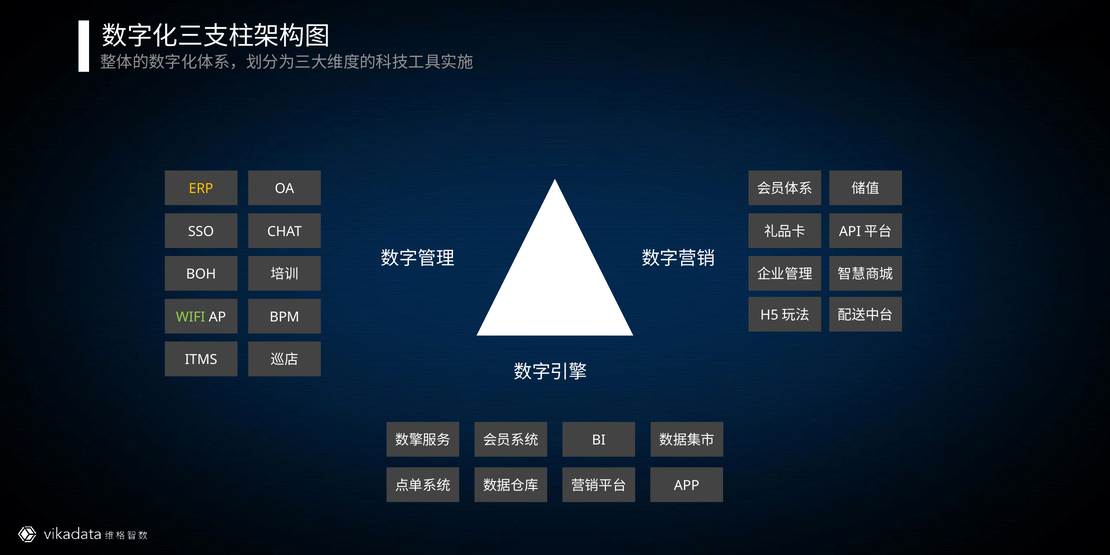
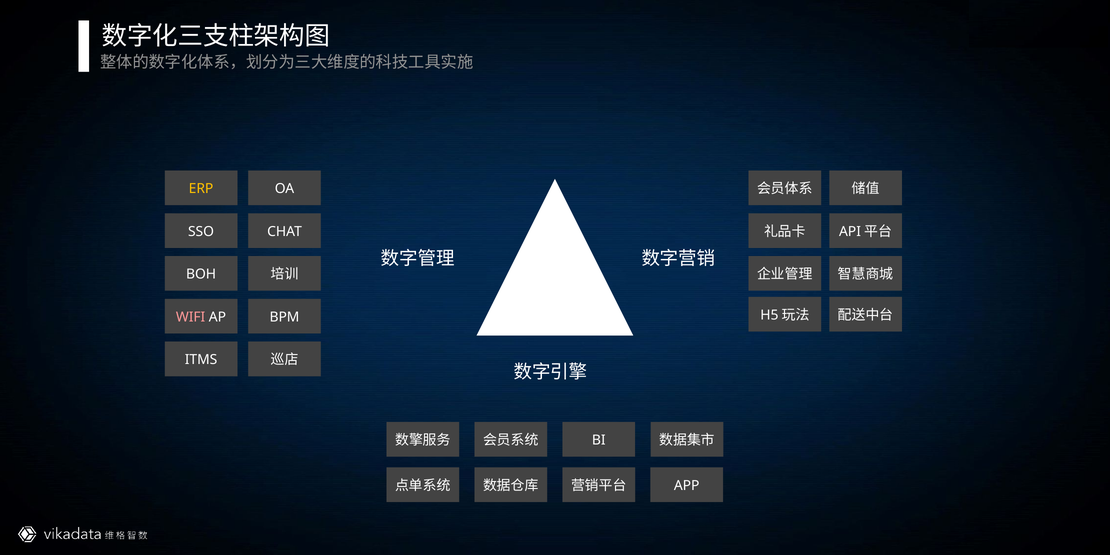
WIFI colour: light green -> pink (191, 317)
